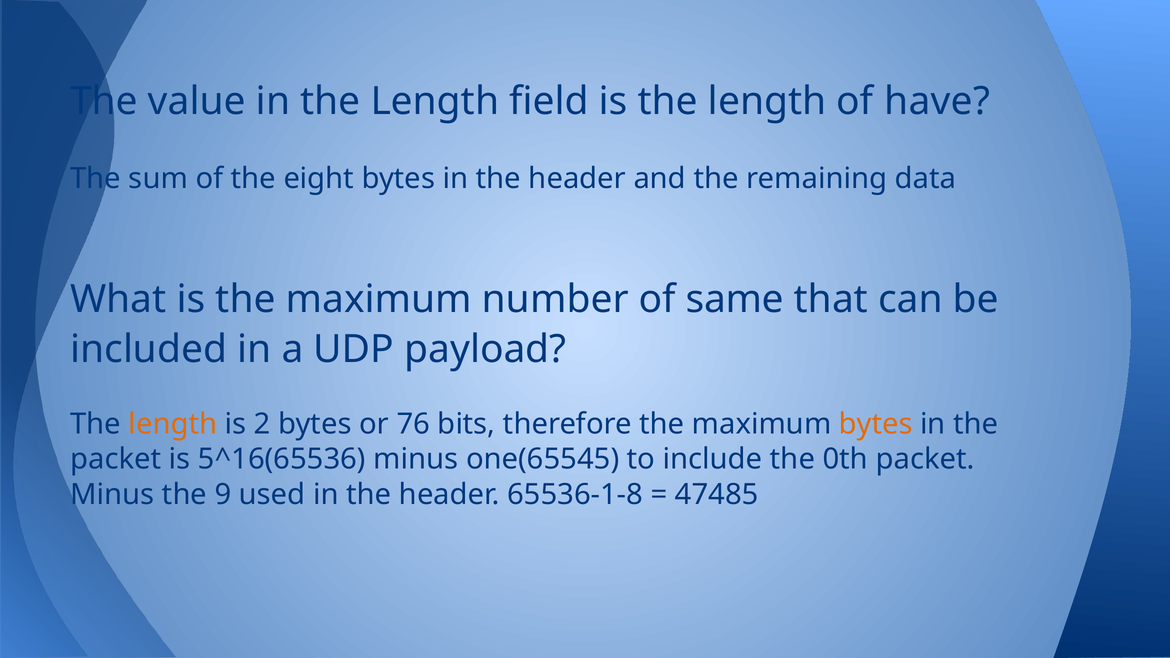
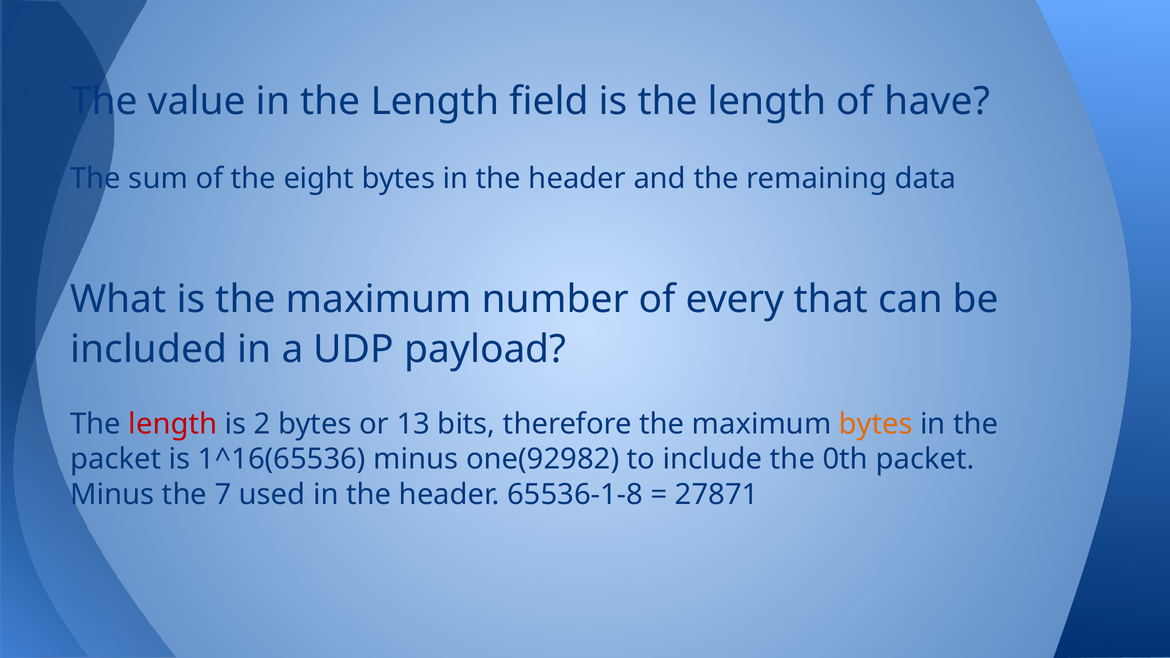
same: same -> every (735, 299)
length colour: orange -> red (173, 424)
76: 76 -> 13 (413, 424)
5^16(65536: 5^16(65536 -> 1^16(65536 (282, 459)
one(65545: one(65545 -> one(92982 (543, 459)
9: 9 -> 7 (223, 495)
47485: 47485 -> 27871 (717, 495)
